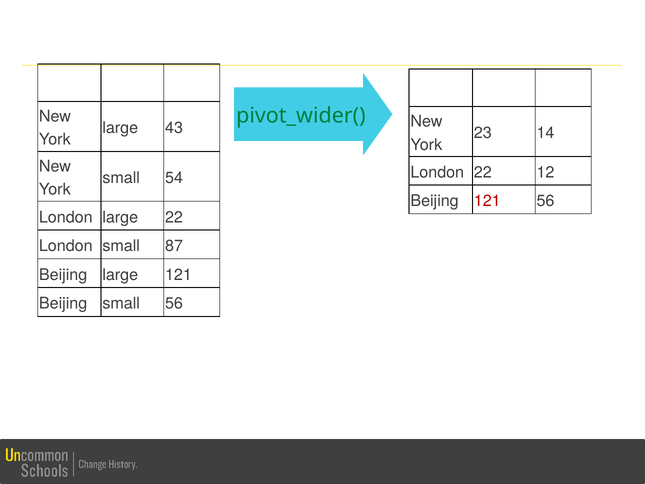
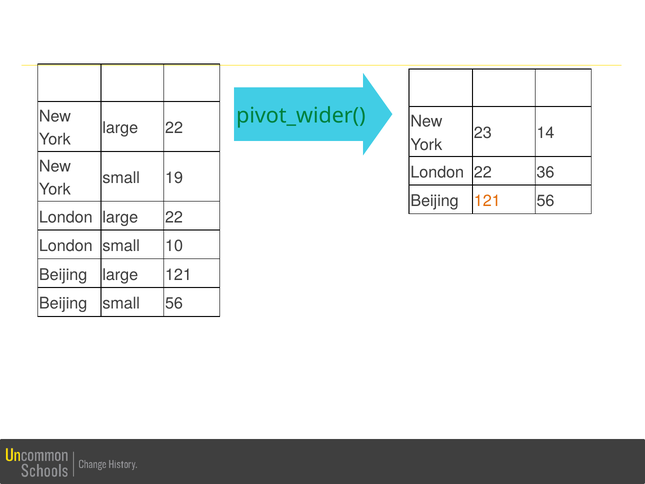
43: 43 -> 22 (174, 128)
12: 12 -> 36 (545, 172)
54: 54 -> 19 (174, 178)
121 colour: red -> orange (487, 201)
87: 87 -> 10 (174, 246)
